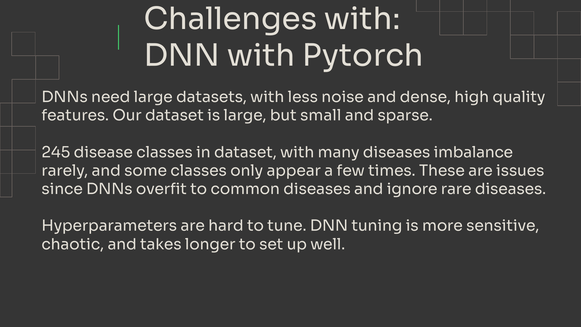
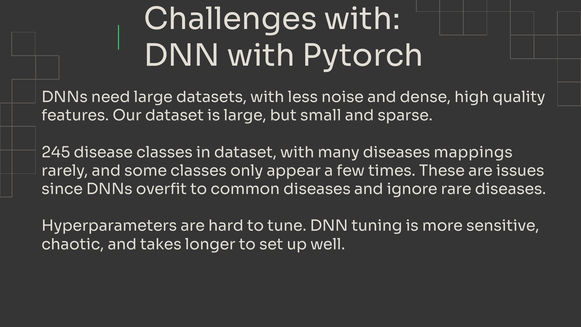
imbalance: imbalance -> mappings (473, 152)
